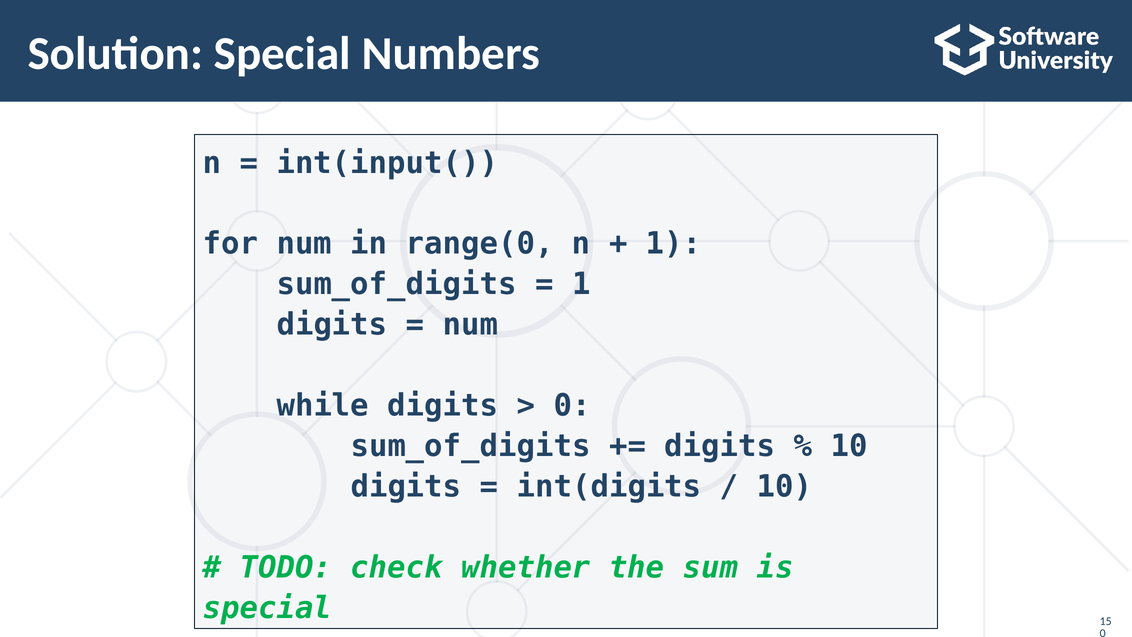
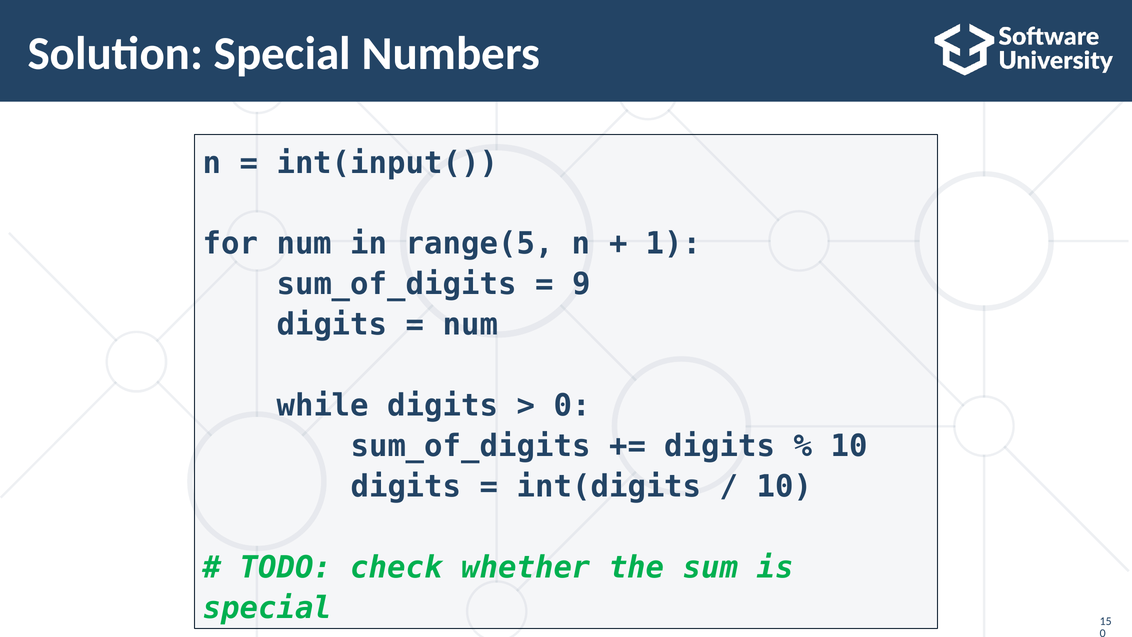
range(0: range(0 -> range(5 (480, 244)
1: 1 -> 9 (581, 284)
